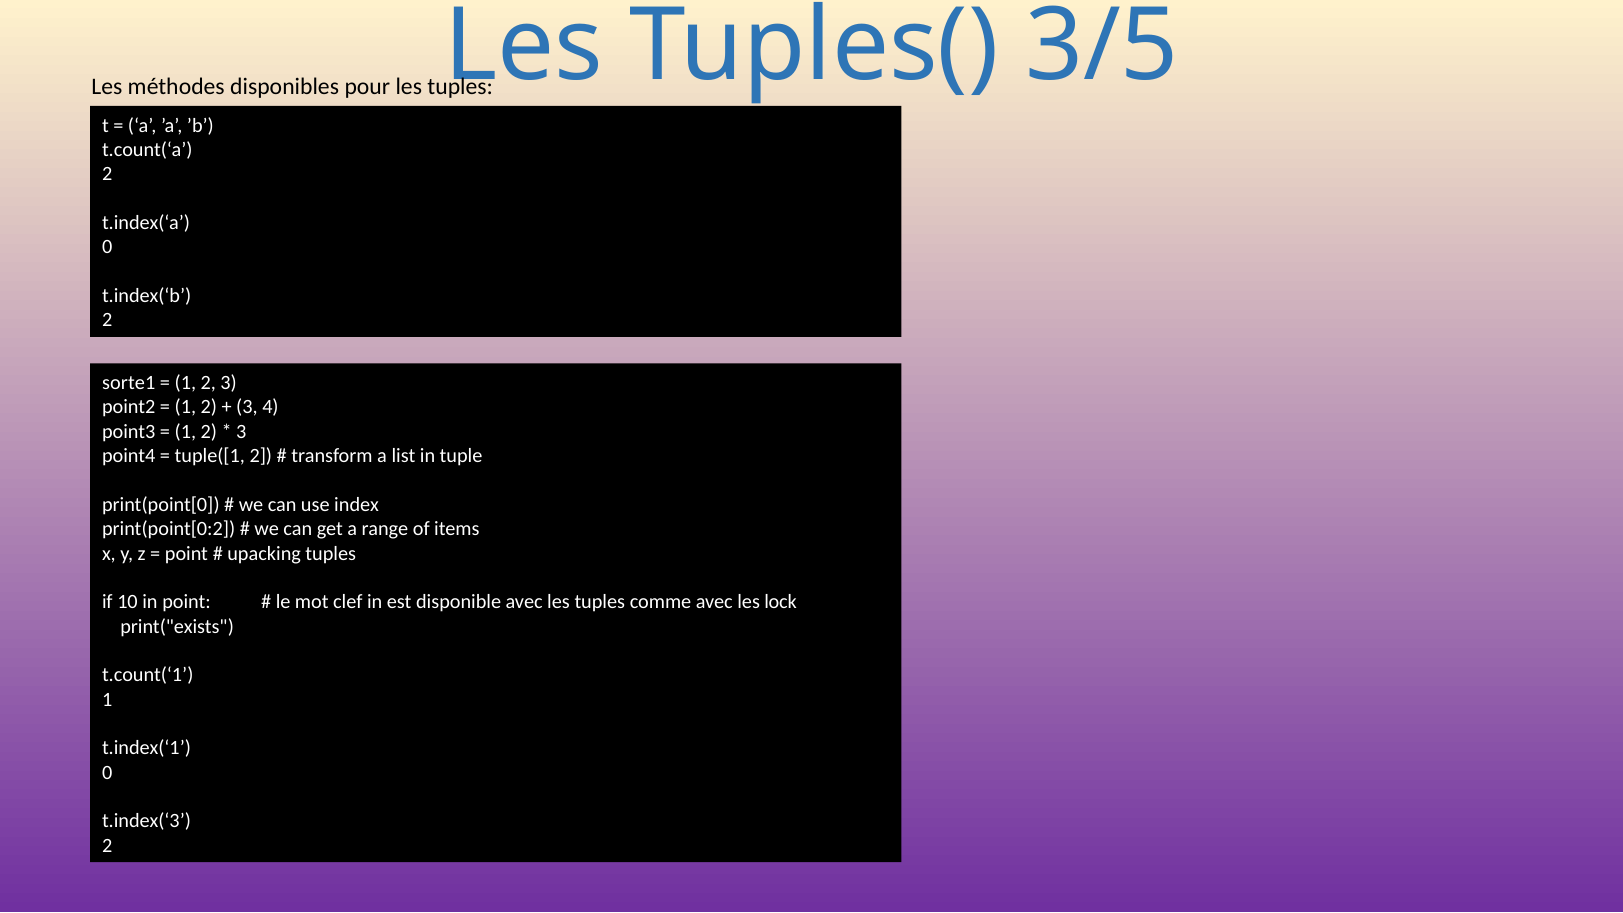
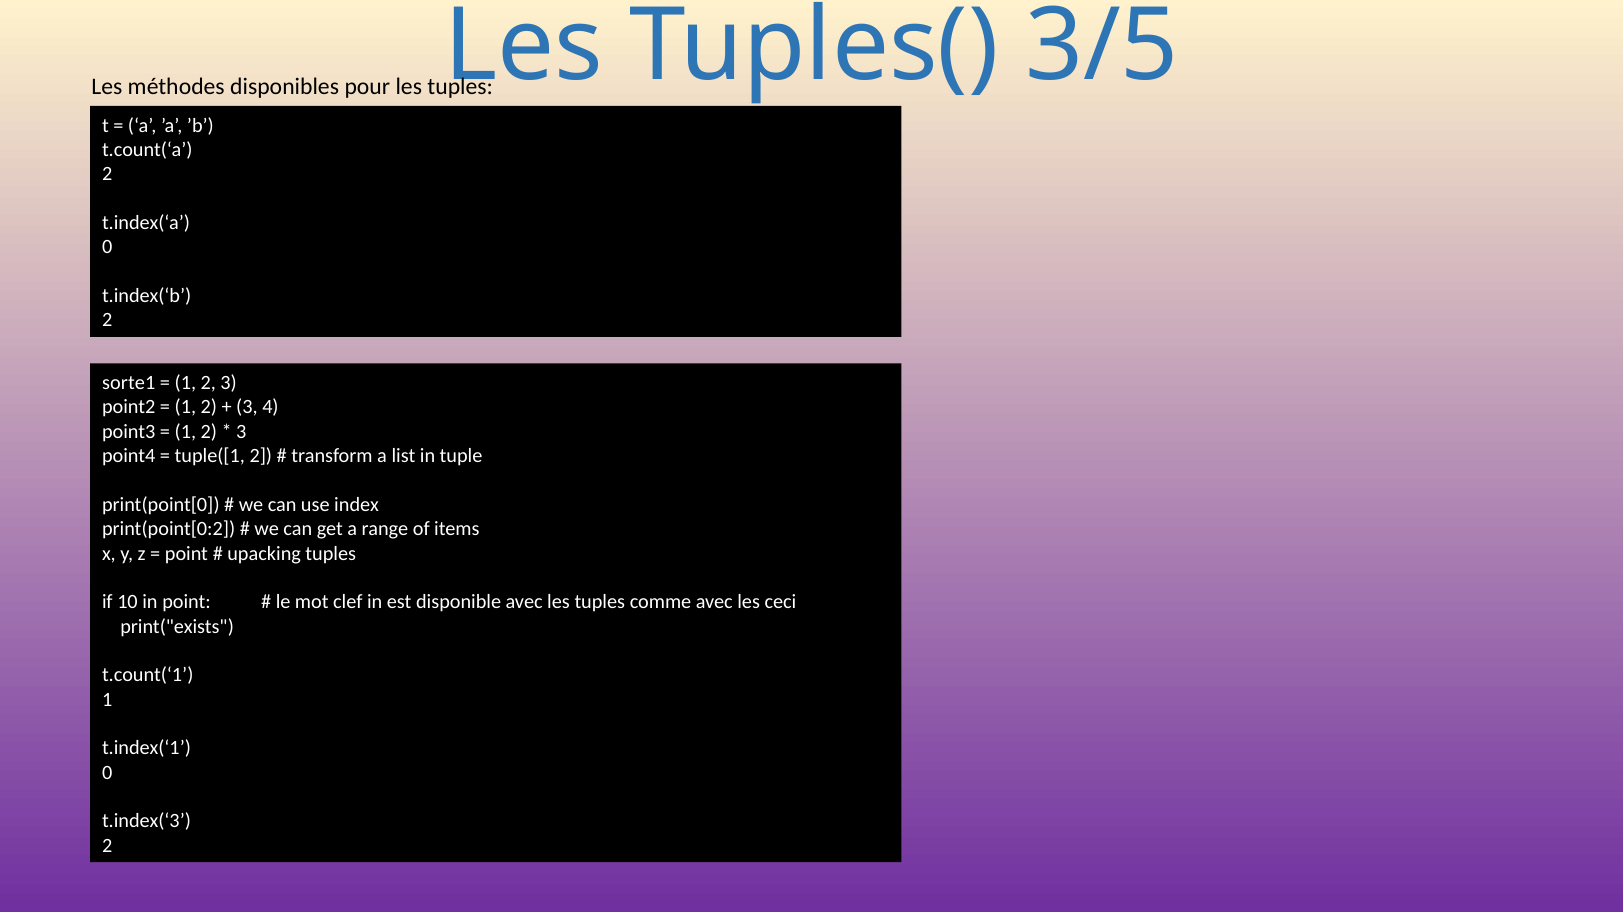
lock: lock -> ceci (780, 602)
